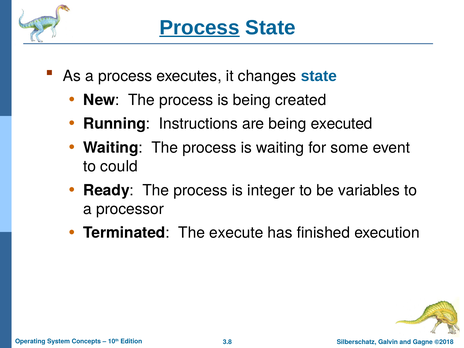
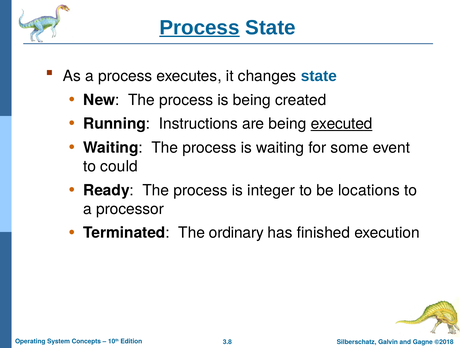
executed underline: none -> present (342, 124)
variables: variables -> locations (369, 190)
execute: execute -> ordinary (236, 233)
